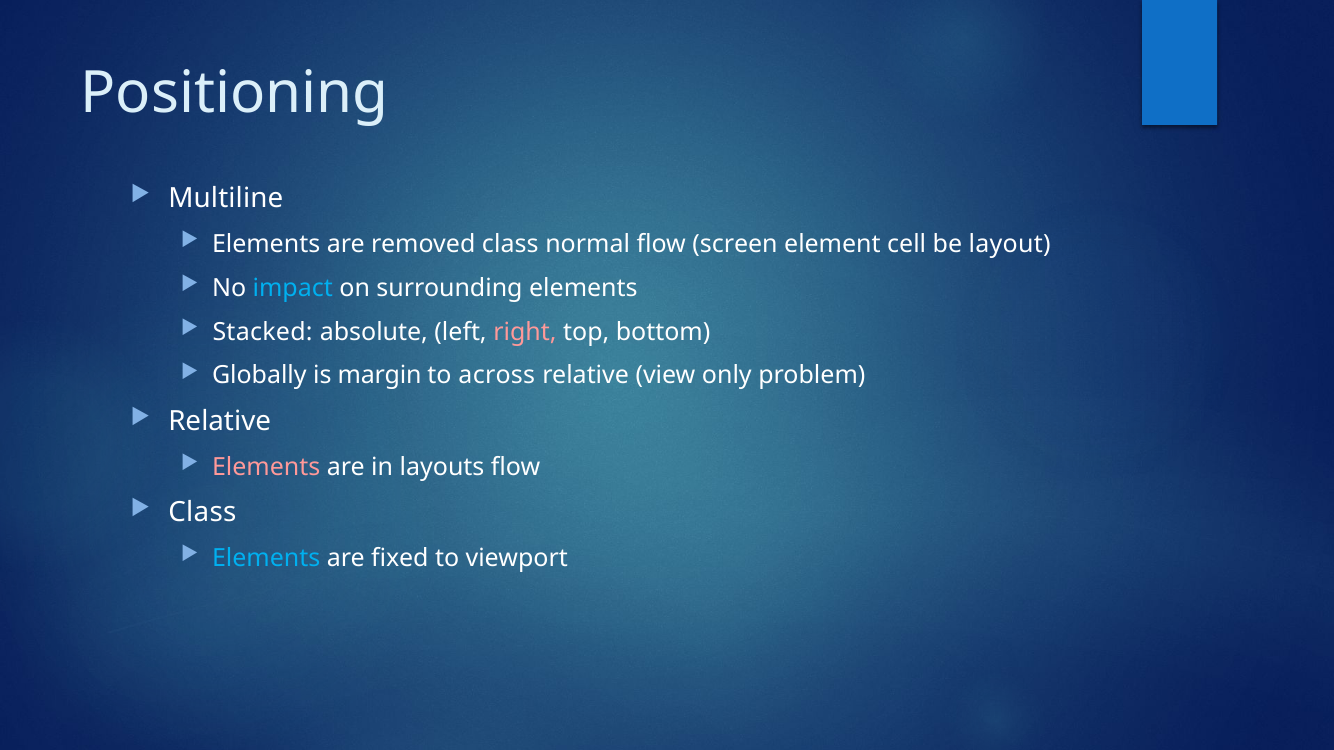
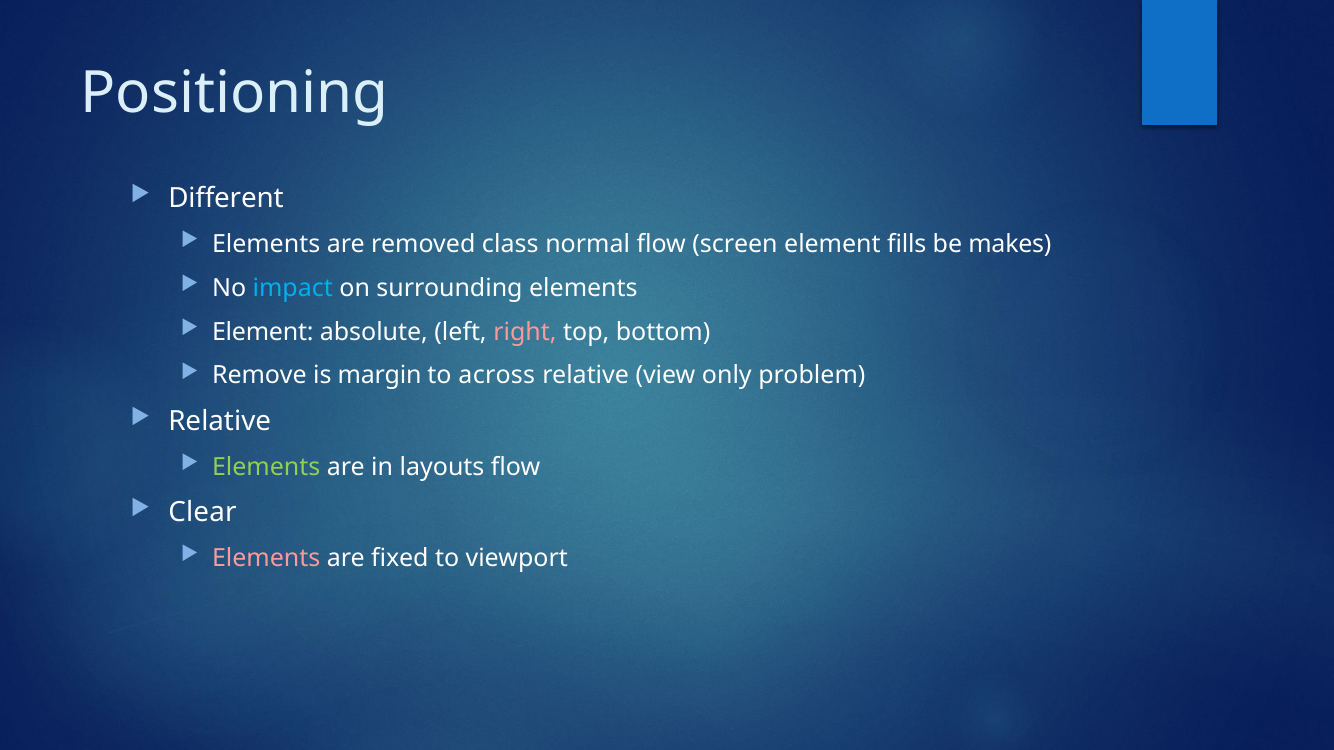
Multiline: Multiline -> Different (226, 199)
cell: cell -> fills (907, 244)
layout: layout -> makes (1010, 244)
Stacked: Stacked -> Element (263, 332)
Globally: Globally -> Remove (259, 376)
Elements colour: pink -> light green (266, 467)
Class: Class -> Clear (202, 513)
Elements colour: light blue -> pink (266, 558)
